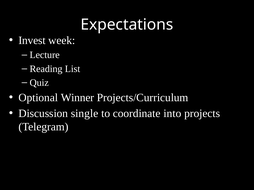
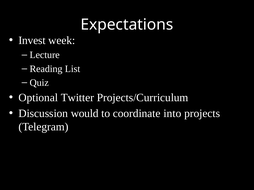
Winner: Winner -> Twitter (77, 98)
single: single -> would (85, 114)
